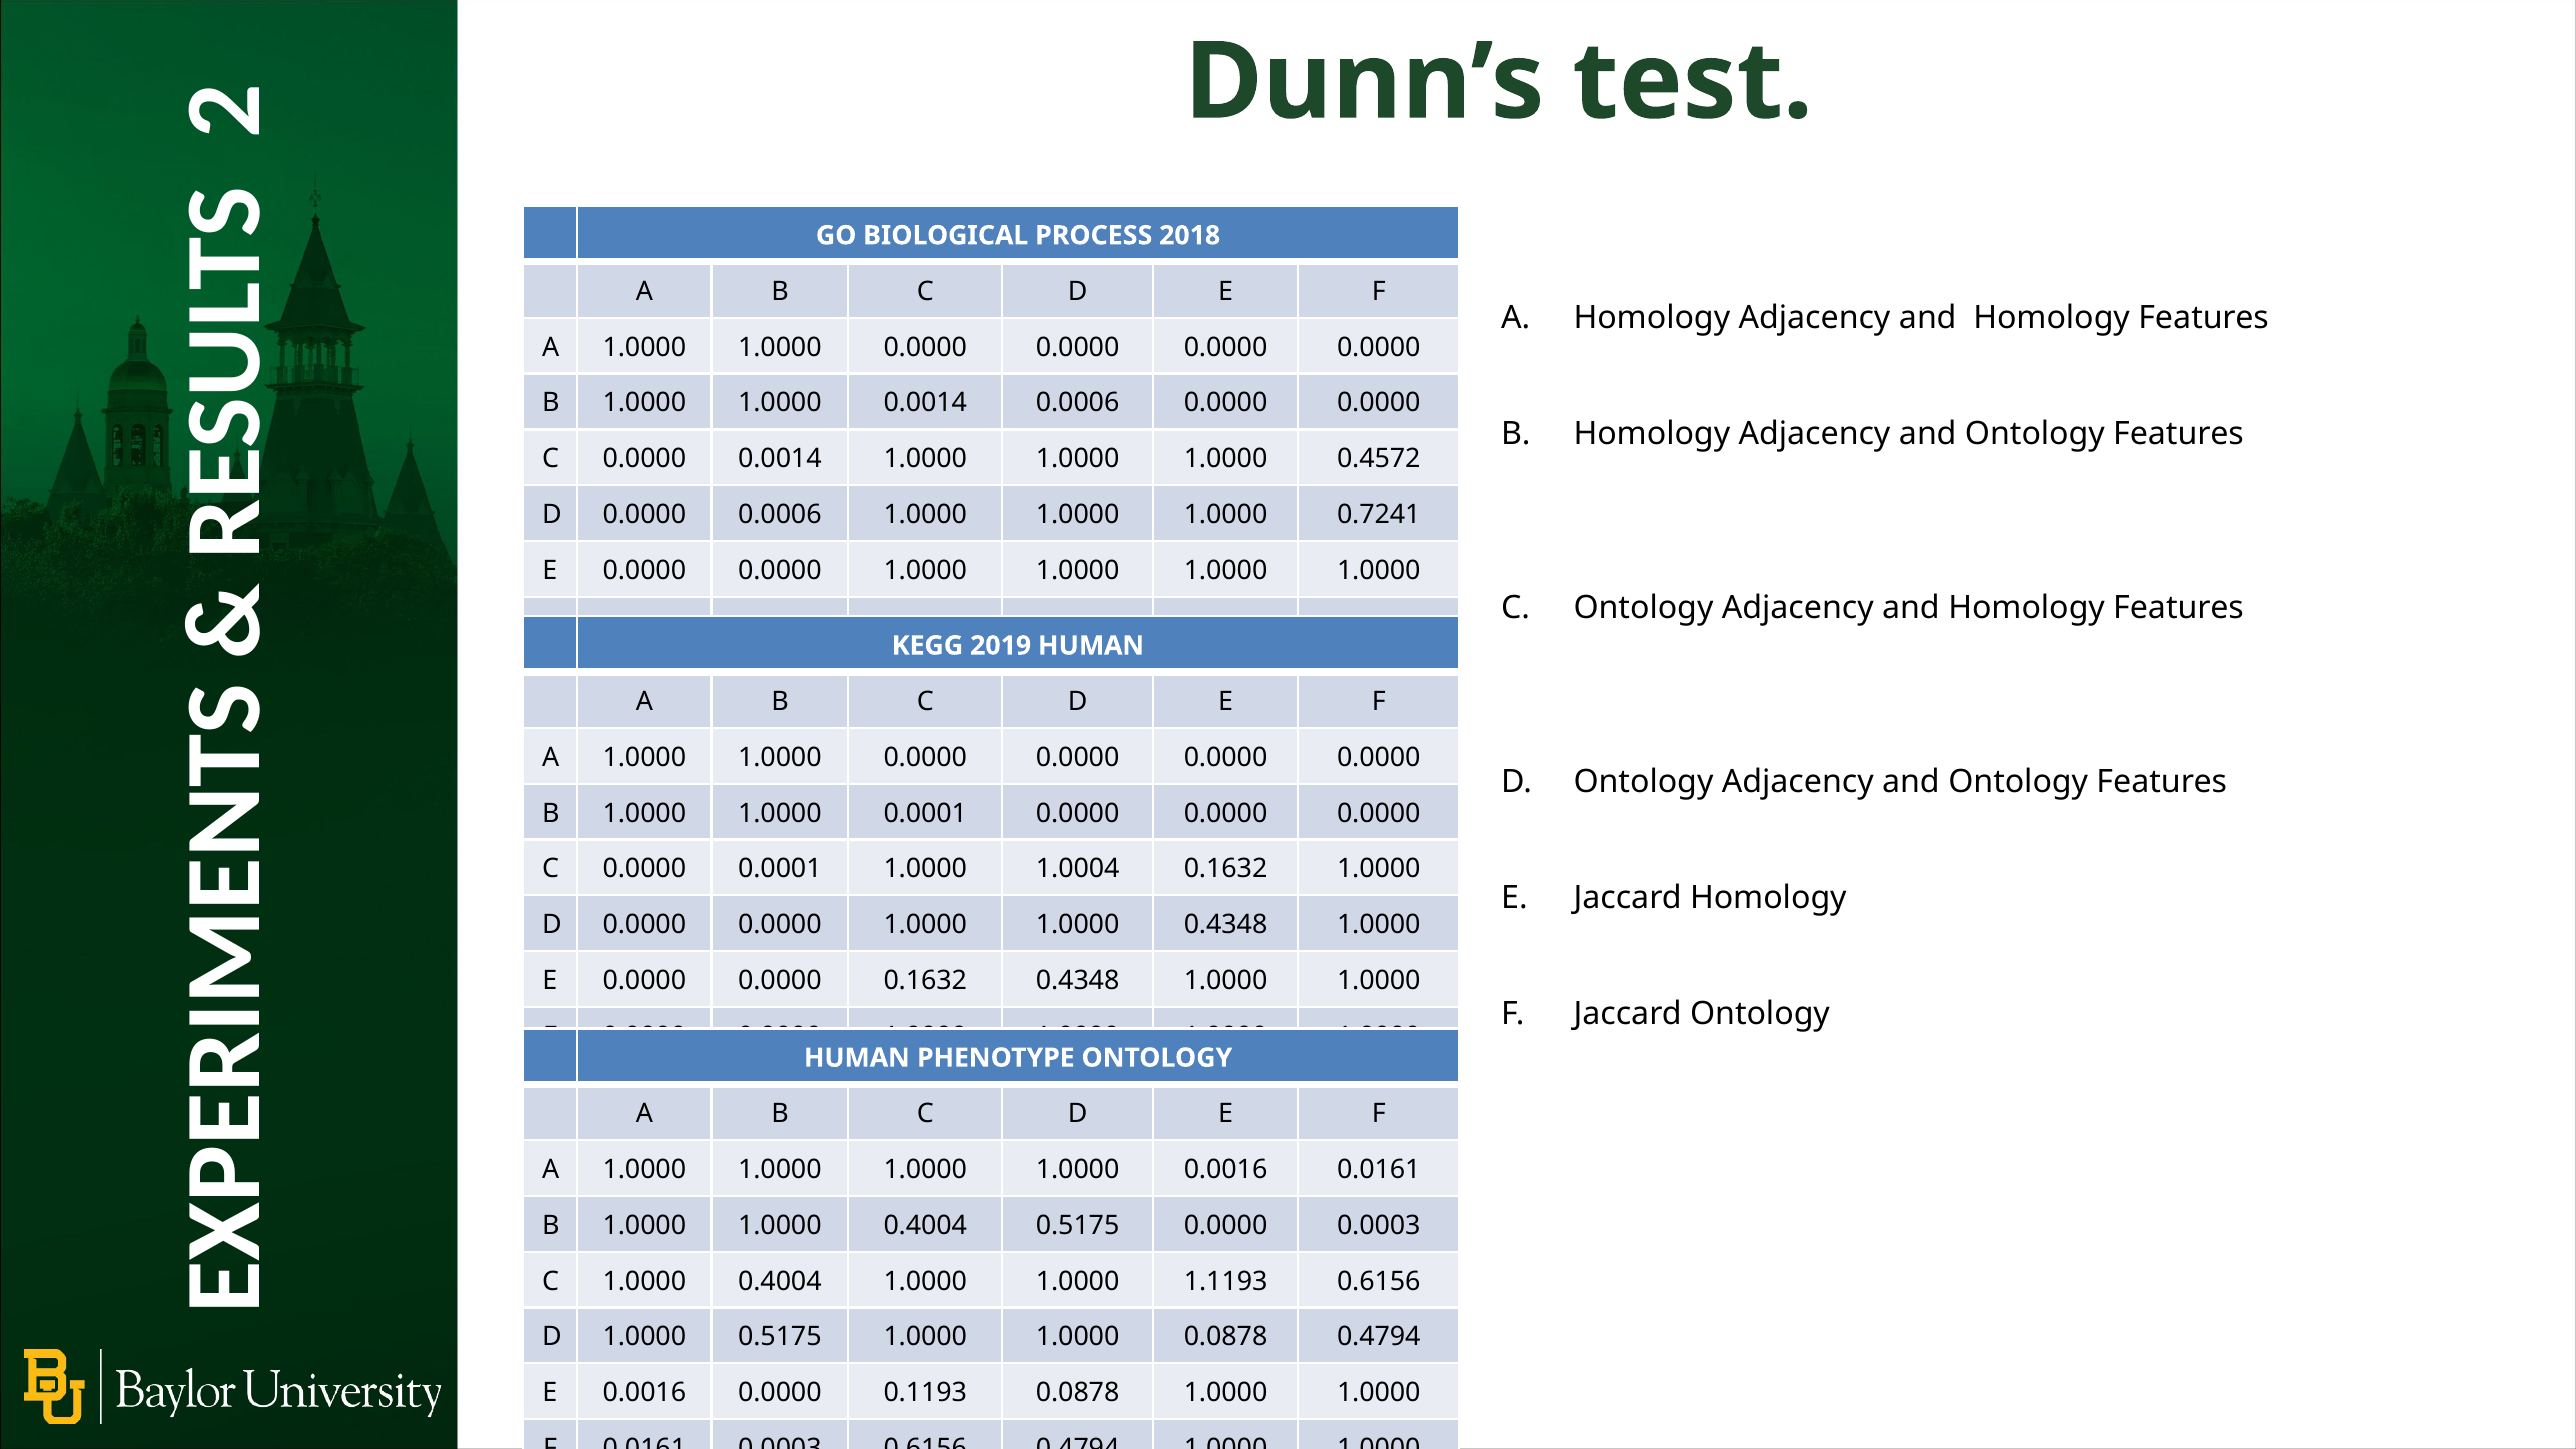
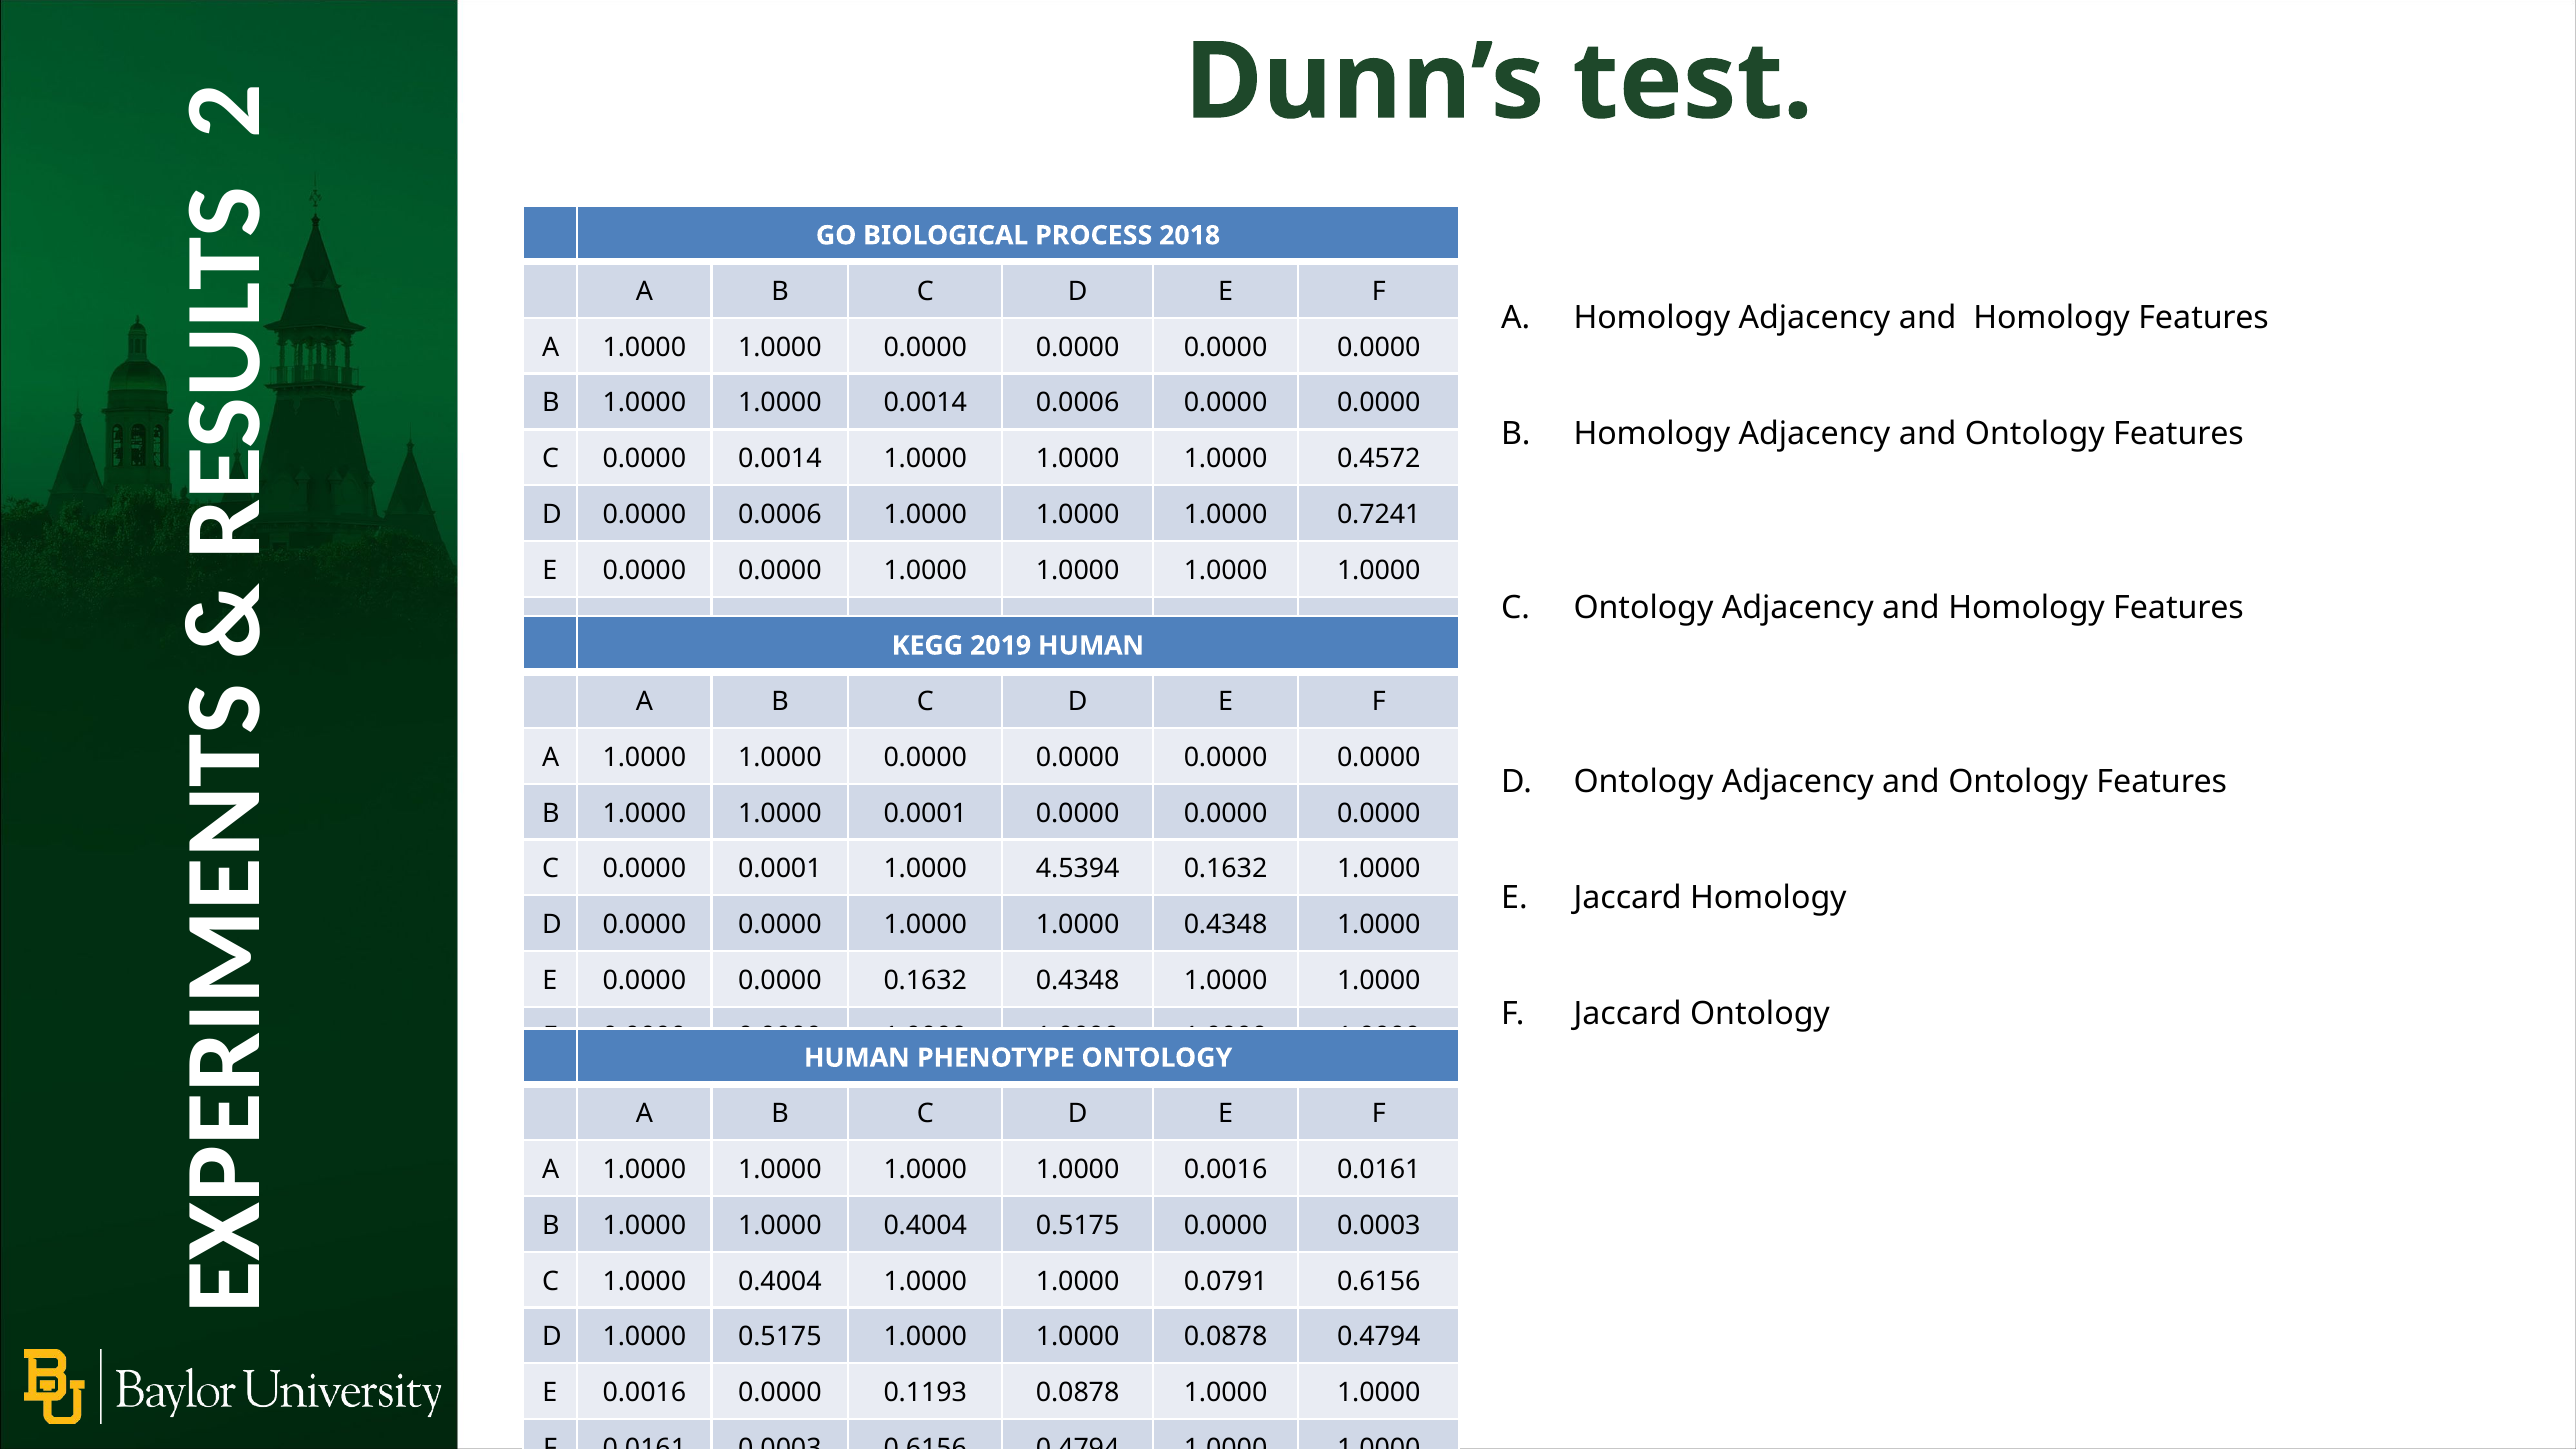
1.0004: 1.0004 -> 4.5394 (1078, 869)
1.1193: 1.1193 -> 0.0791 (1226, 1281)
